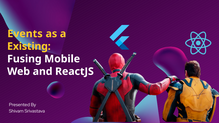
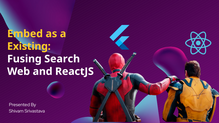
Events: Events -> Embed (25, 34)
Mobile: Mobile -> Search (62, 59)
